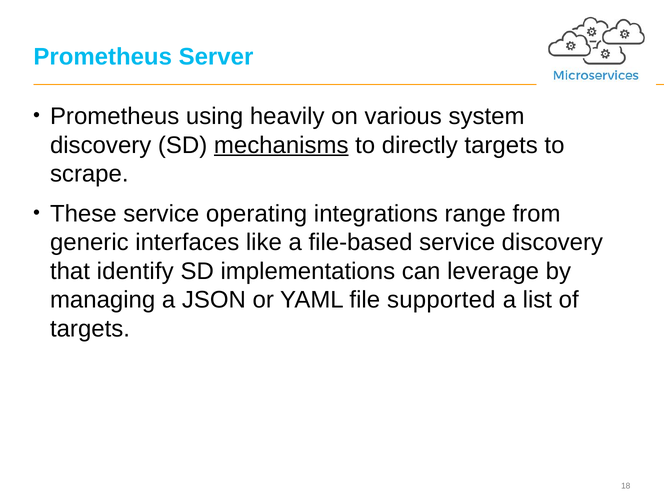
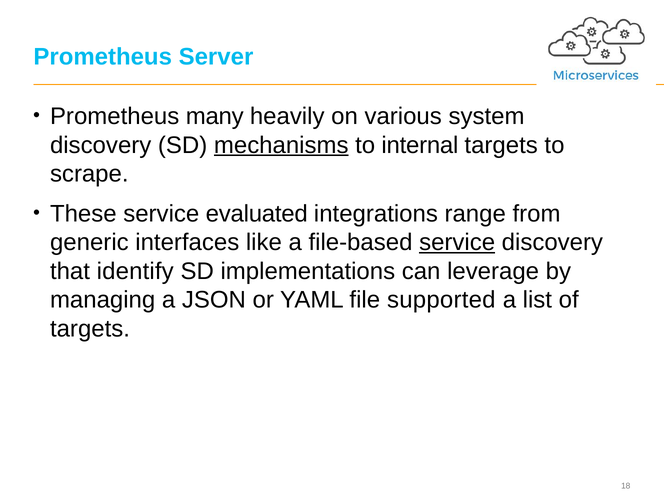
using: using -> many (215, 116)
directly: directly -> internal (420, 145)
operating: operating -> evaluated (257, 214)
service underline: none -> present (457, 242)
